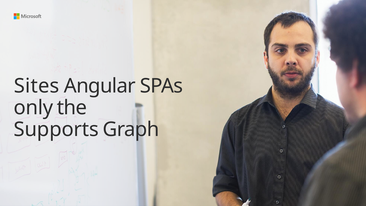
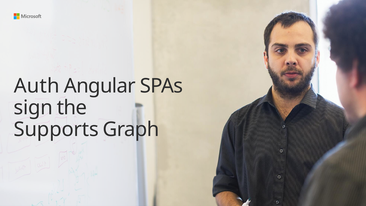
Sites: Sites -> Auth (37, 86)
only: only -> sign (33, 108)
